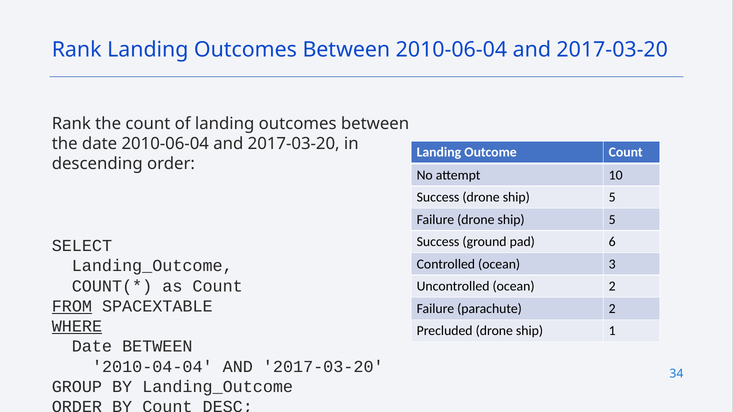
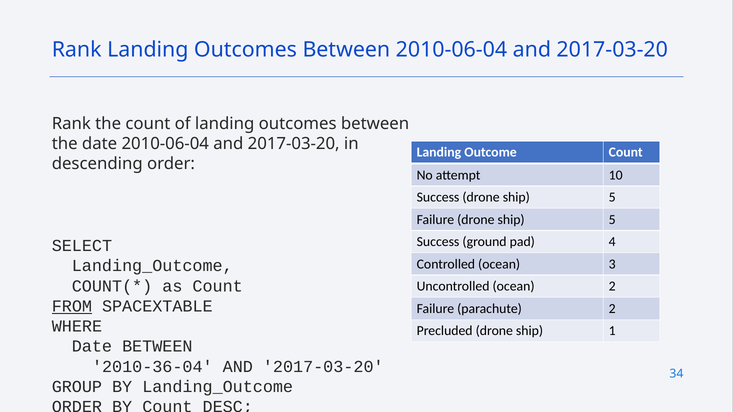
6: 6 -> 4 (612, 242)
WHERE underline: present -> none (77, 326)
2010-04-04: 2010-04-04 -> 2010-36-04 (152, 367)
